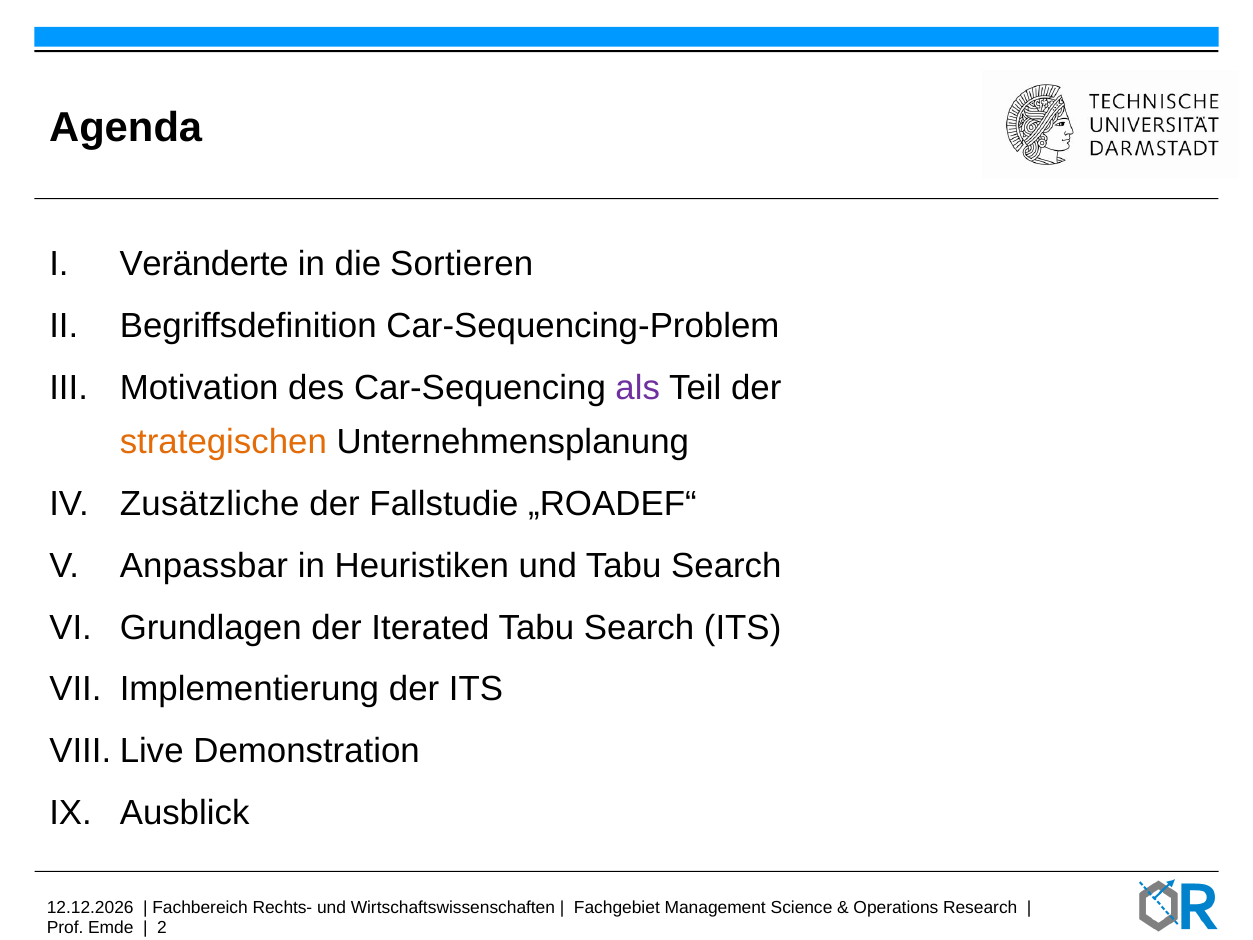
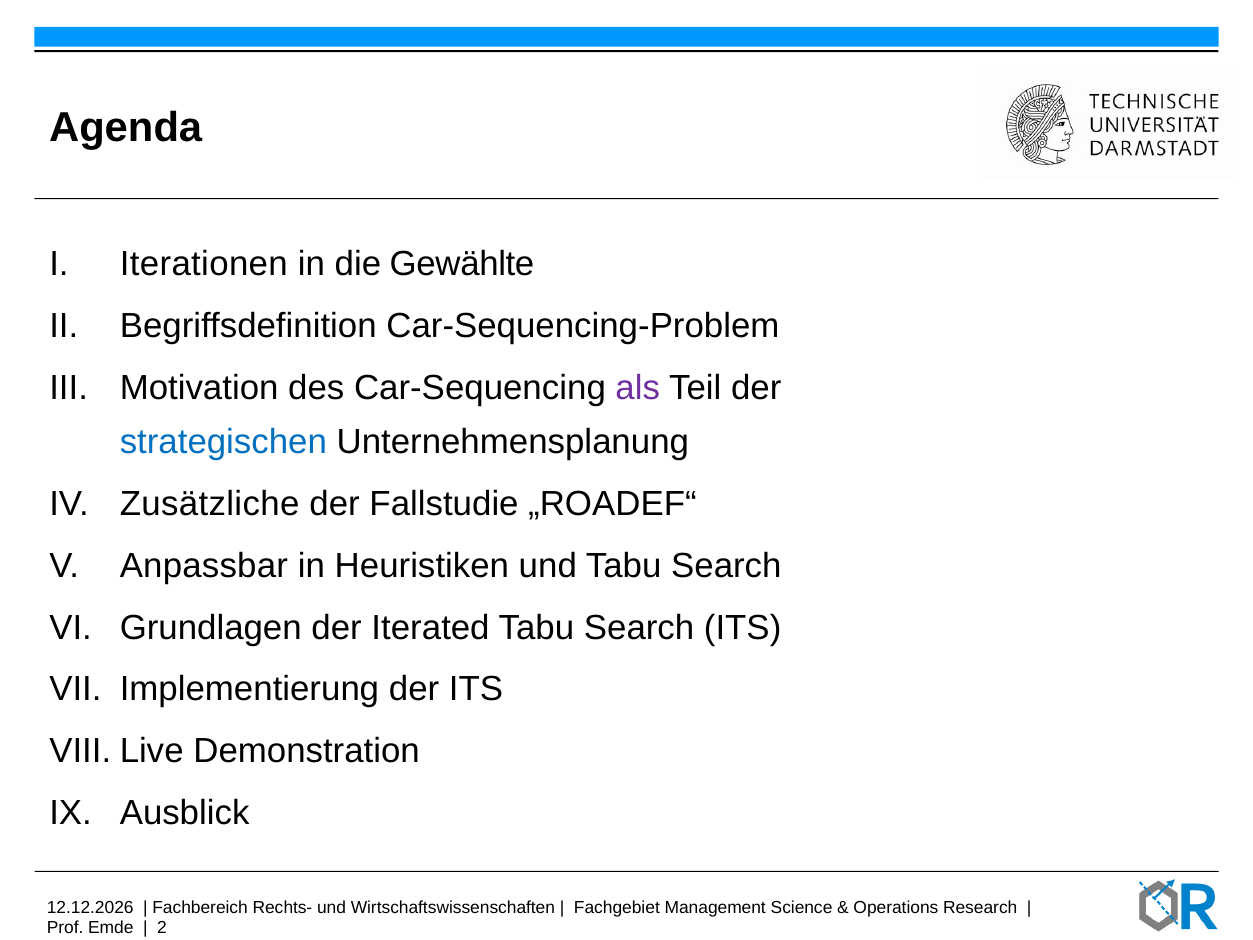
Veränderte: Veränderte -> Iterationen (204, 264)
Sortieren: Sortieren -> Gewählte (462, 264)
strategischen colour: orange -> blue (223, 442)
